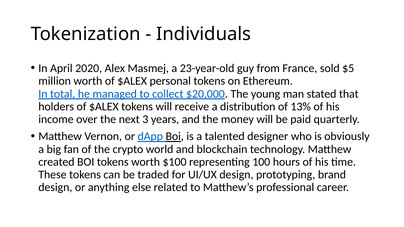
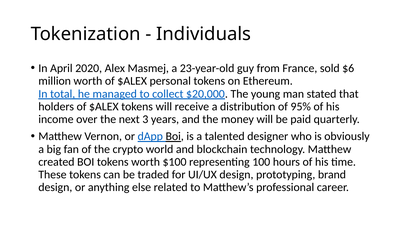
$5: $5 -> $6 (348, 68)
13%: 13% -> 95% (301, 107)
